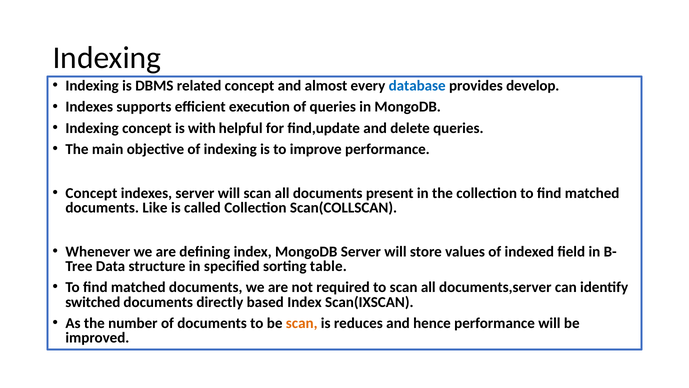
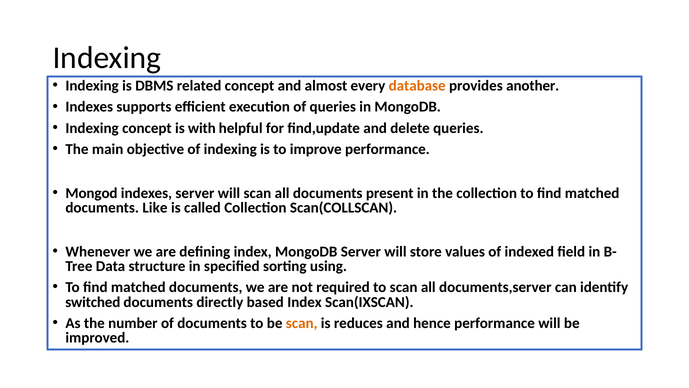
database colour: blue -> orange (417, 86)
develop: develop -> another (533, 86)
Concept: Concept -> Mongod (92, 193)
table: table -> using (328, 266)
